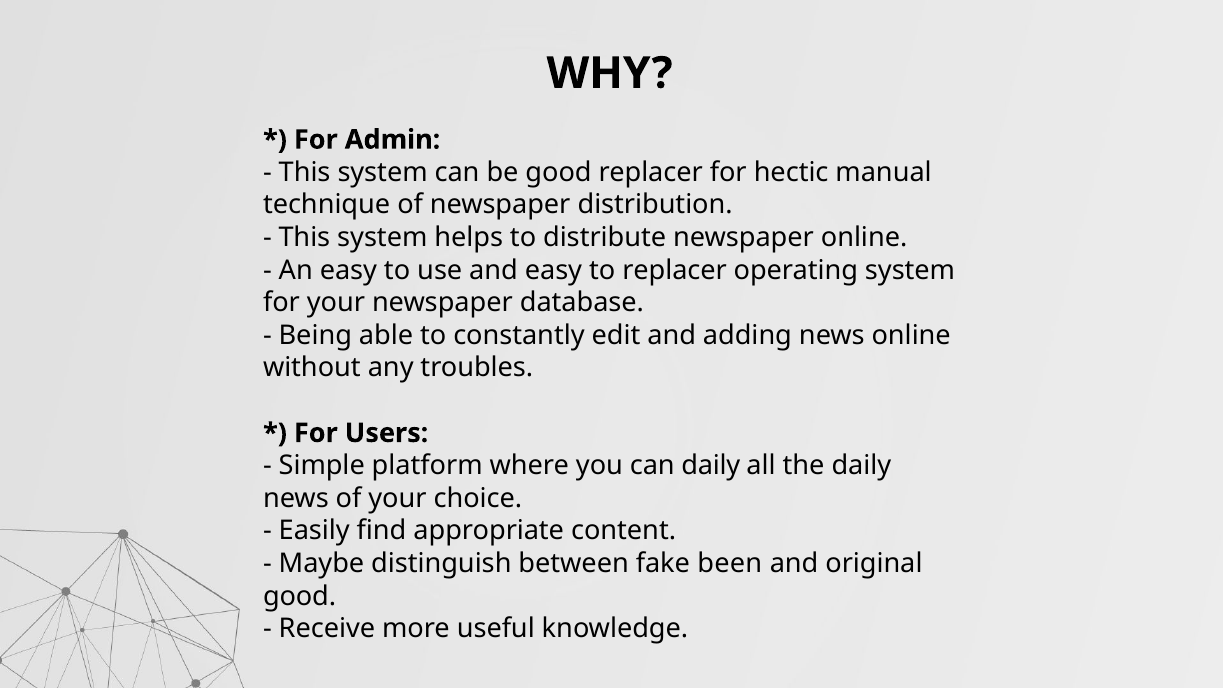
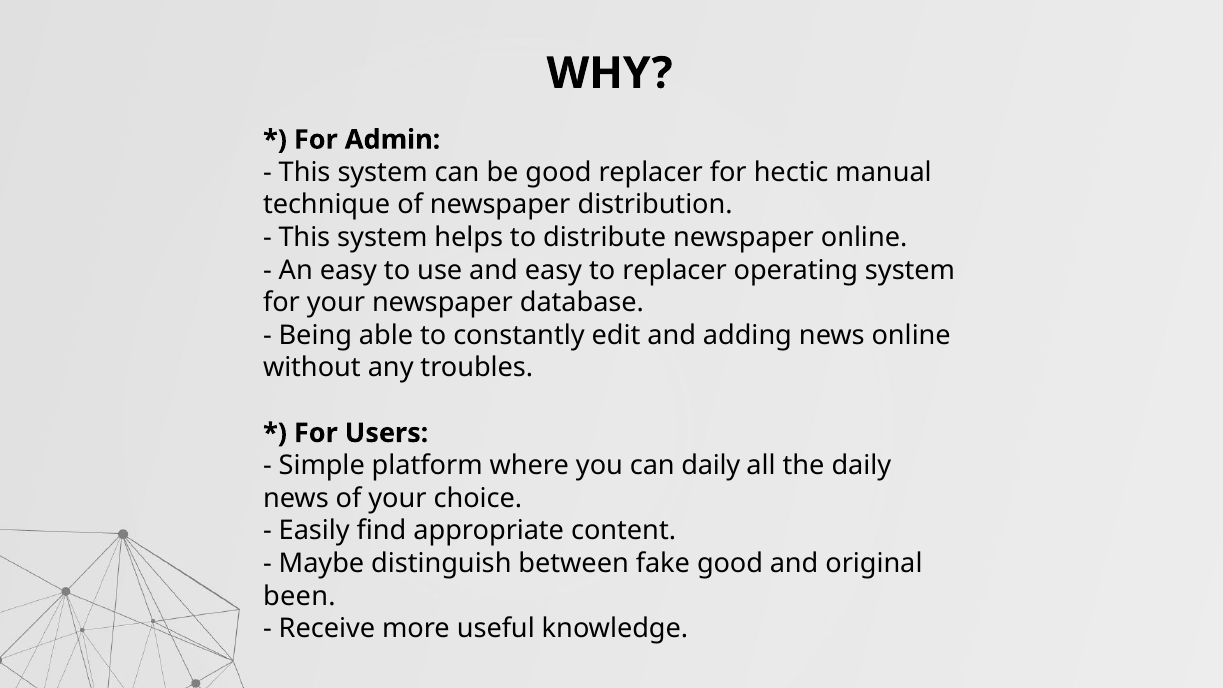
fake been: been -> good (730, 563)
good: good -> been (299, 596)
